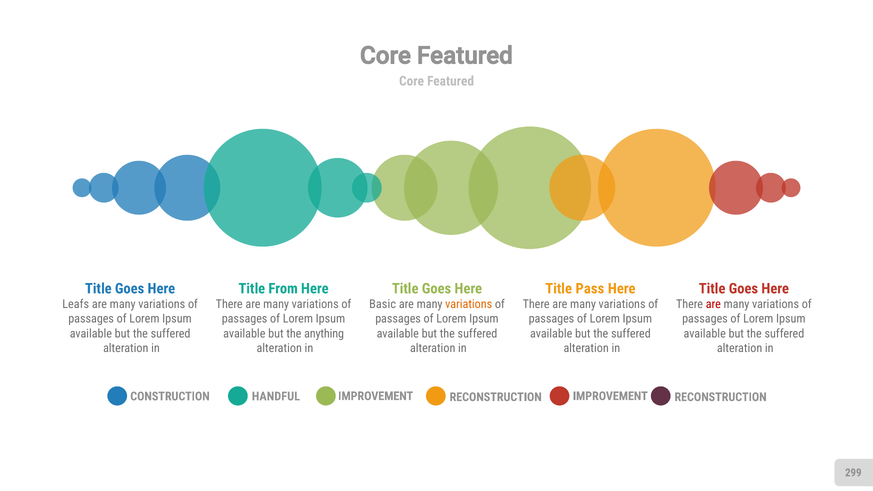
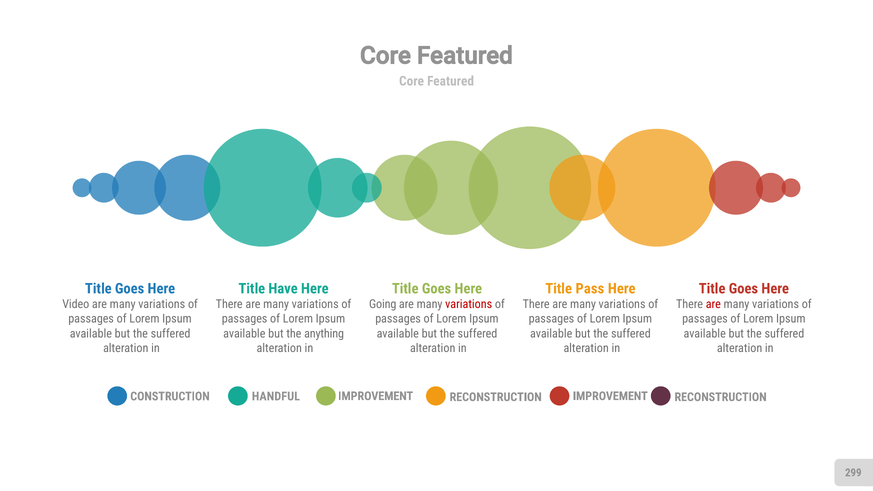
From: From -> Have (283, 289)
Leafs: Leafs -> Video (76, 304)
Basic: Basic -> Going (383, 304)
variations colour: orange -> red (469, 304)
